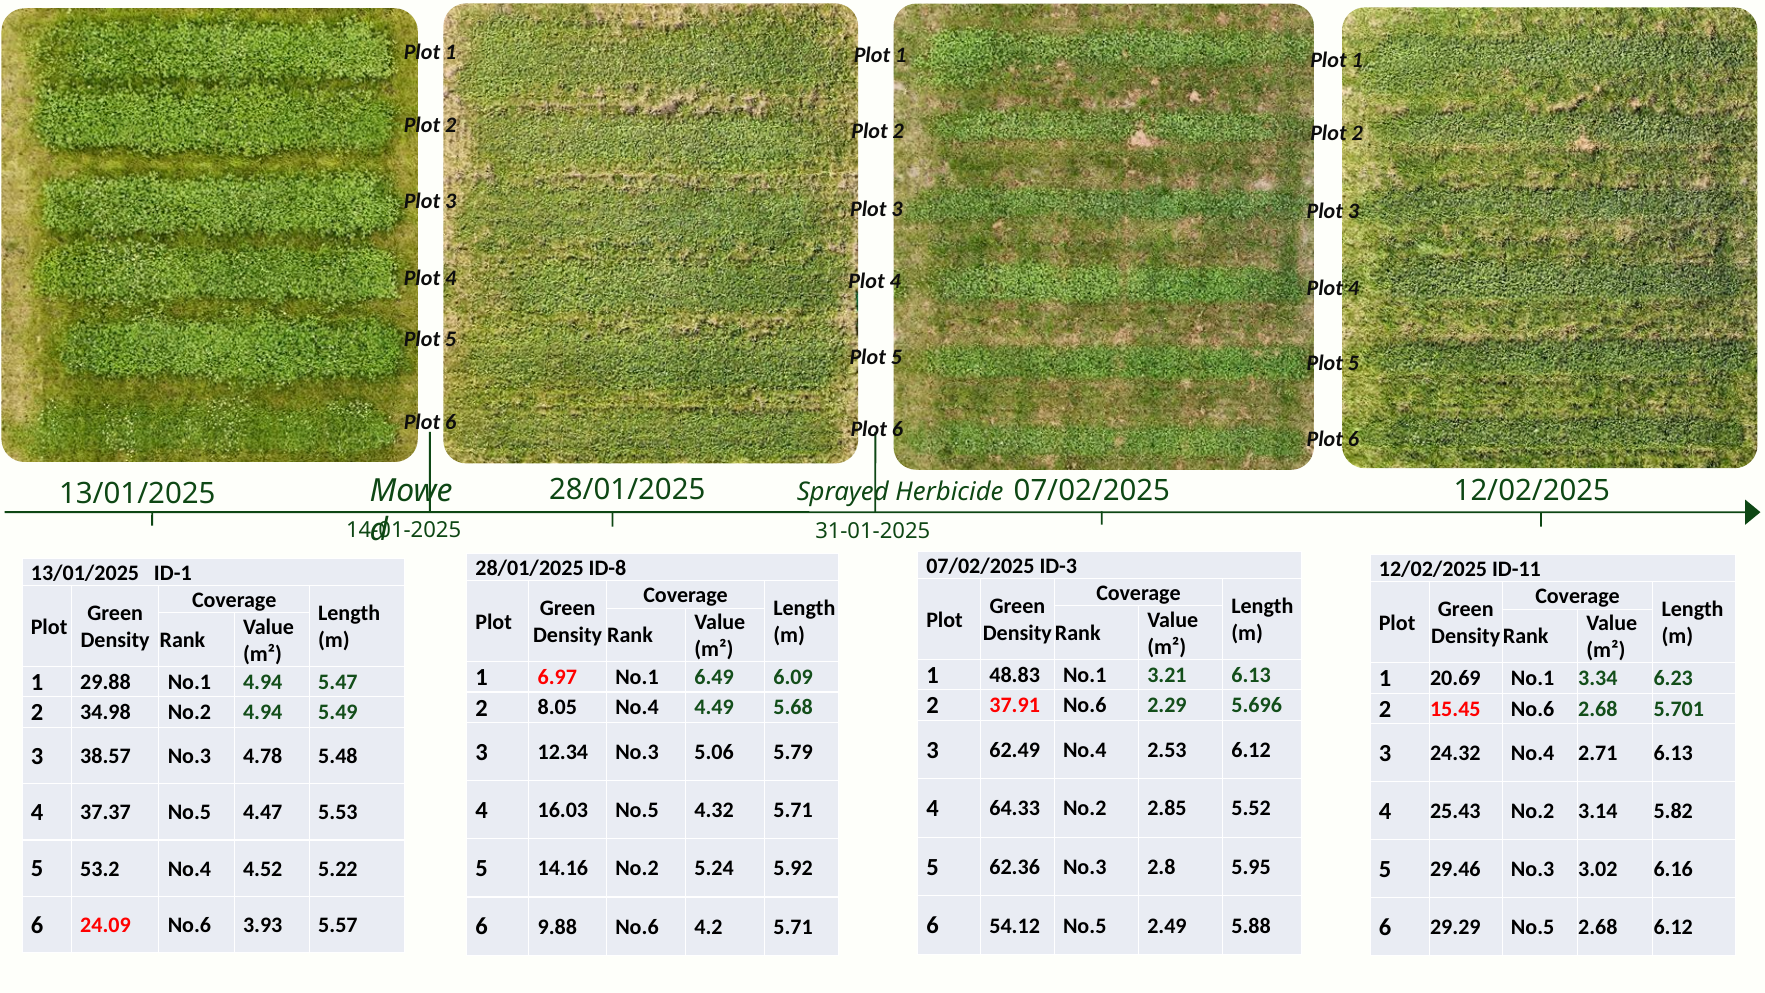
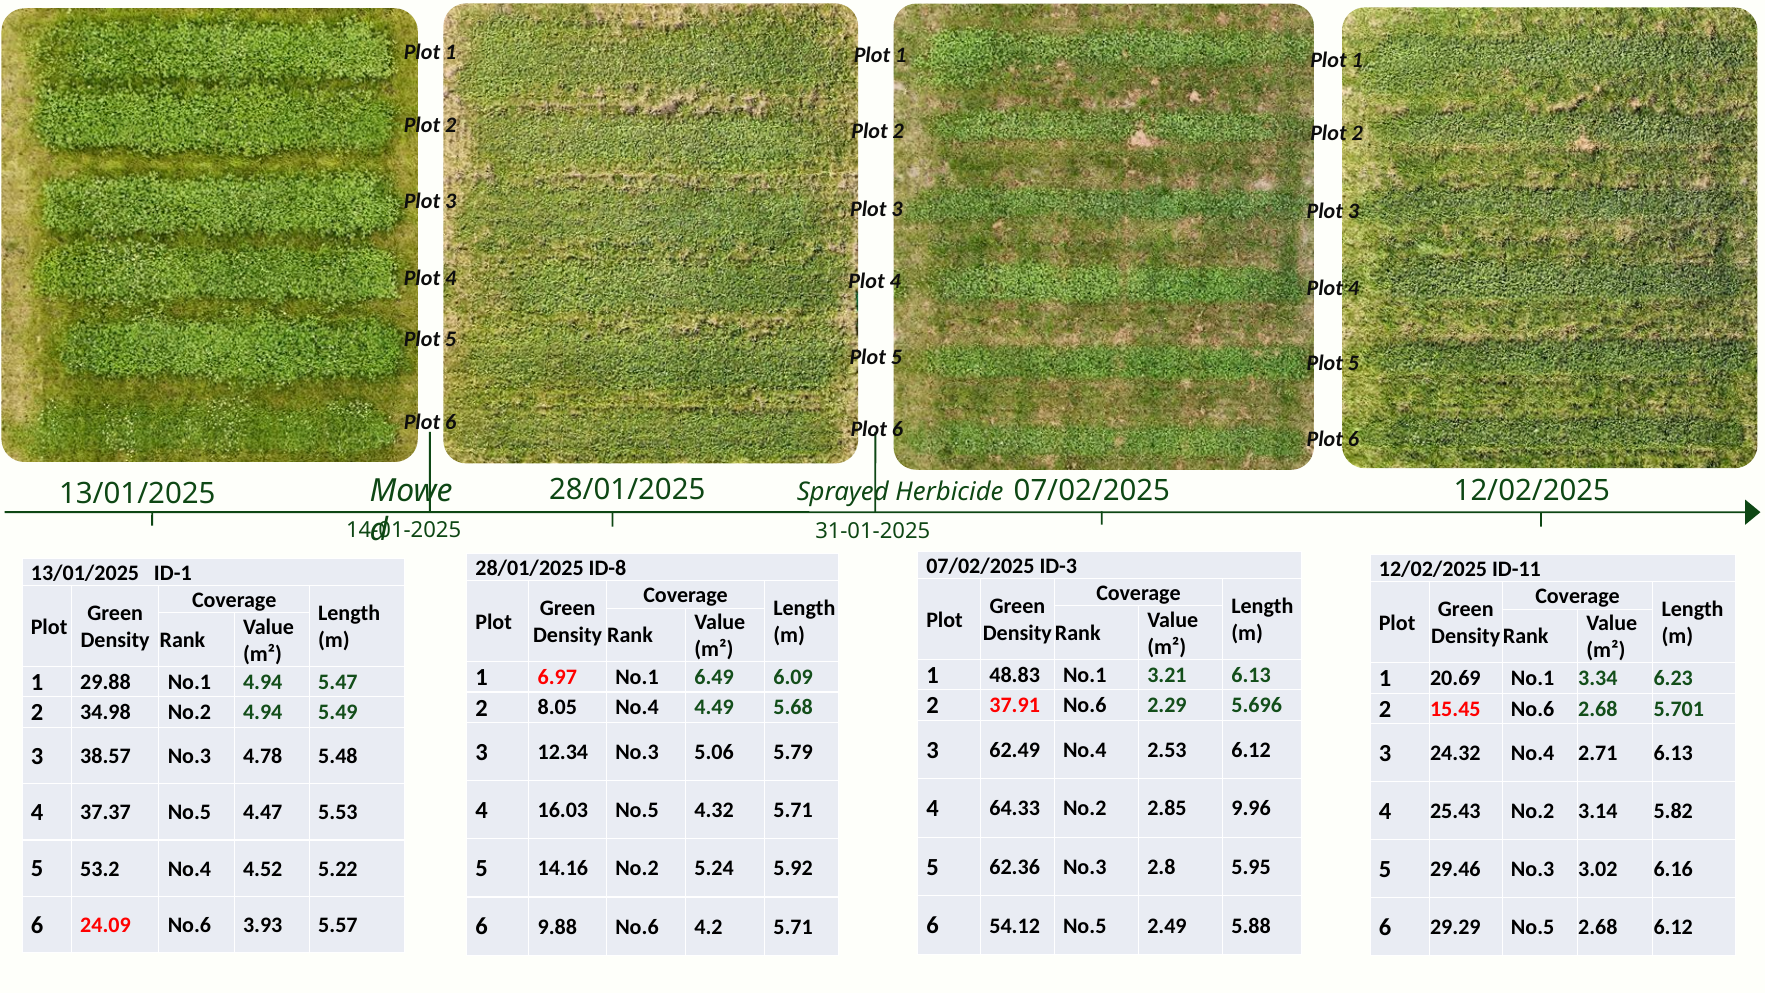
5.52: 5.52 -> 9.96 (1251, 808)
